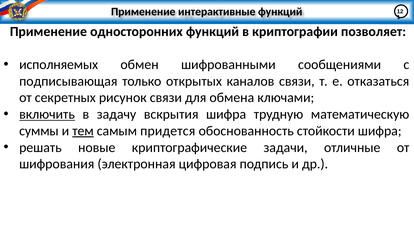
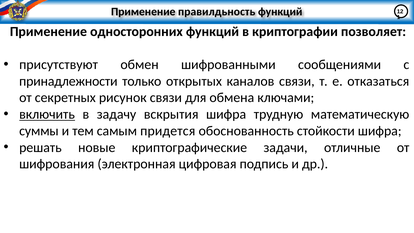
интерактивные: интерактивные -> правилдьность (217, 12)
исполняемых: исполняемых -> присутствуют (59, 65)
подписывающая: подписывающая -> принадлежности (68, 81)
тем underline: present -> none (83, 131)
